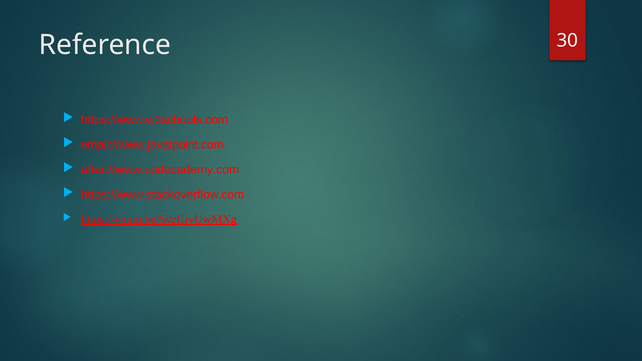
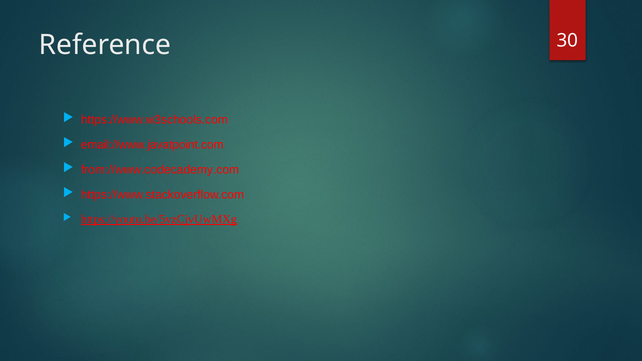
after://www.codecademy.com: after://www.codecademy.com -> from://www.codecademy.com (160, 170)
